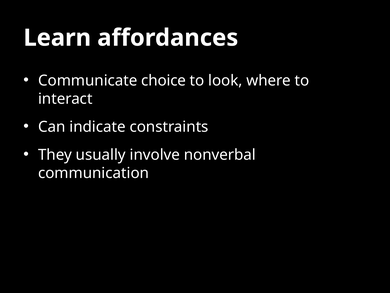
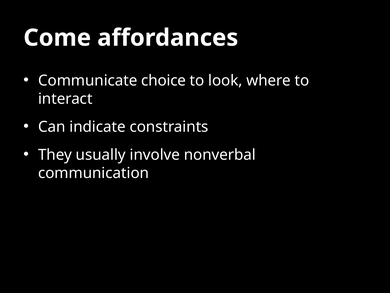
Learn: Learn -> Come (57, 38)
